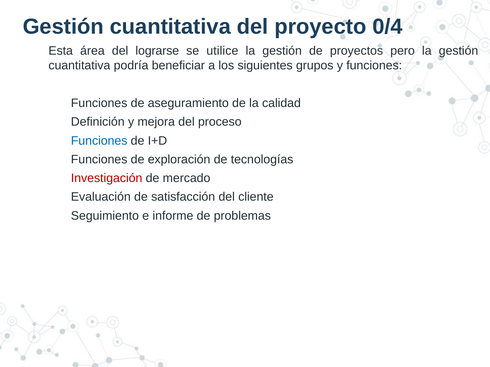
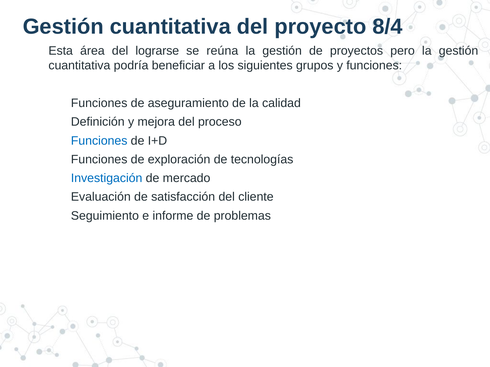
0/4: 0/4 -> 8/4 (388, 27)
utilice: utilice -> reúna (222, 51)
Investigación colour: red -> blue (107, 178)
